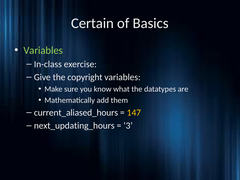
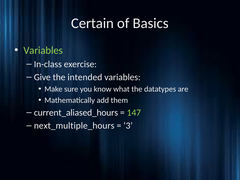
copyright: copyright -> intended (85, 77)
147 colour: yellow -> light green (134, 113)
next_updating_hours: next_updating_hours -> next_multiple_hours (74, 126)
